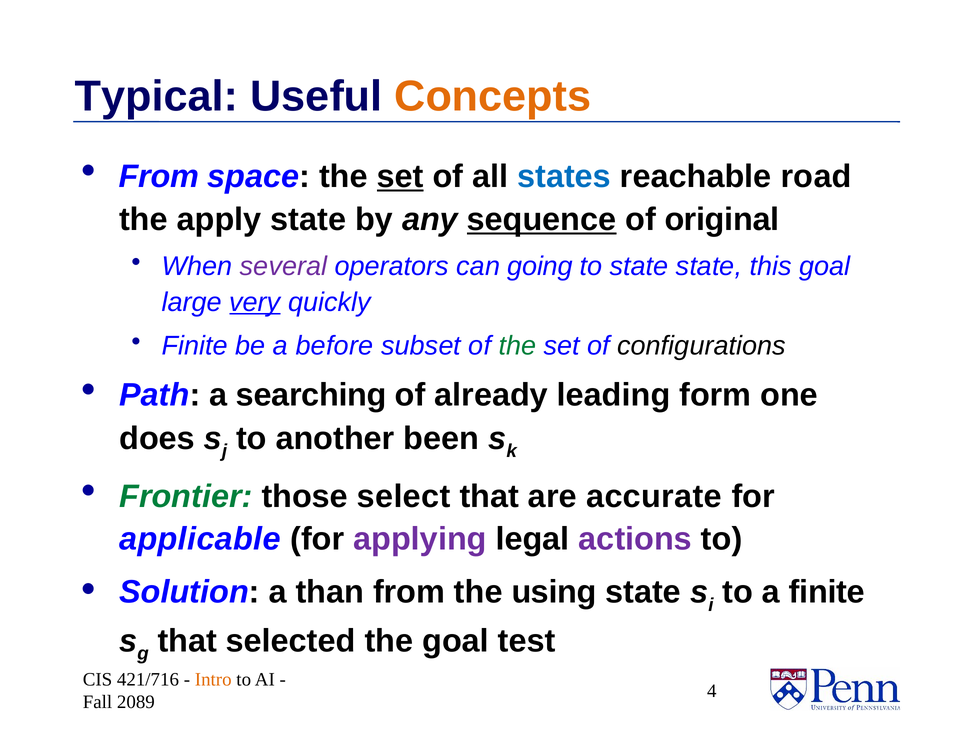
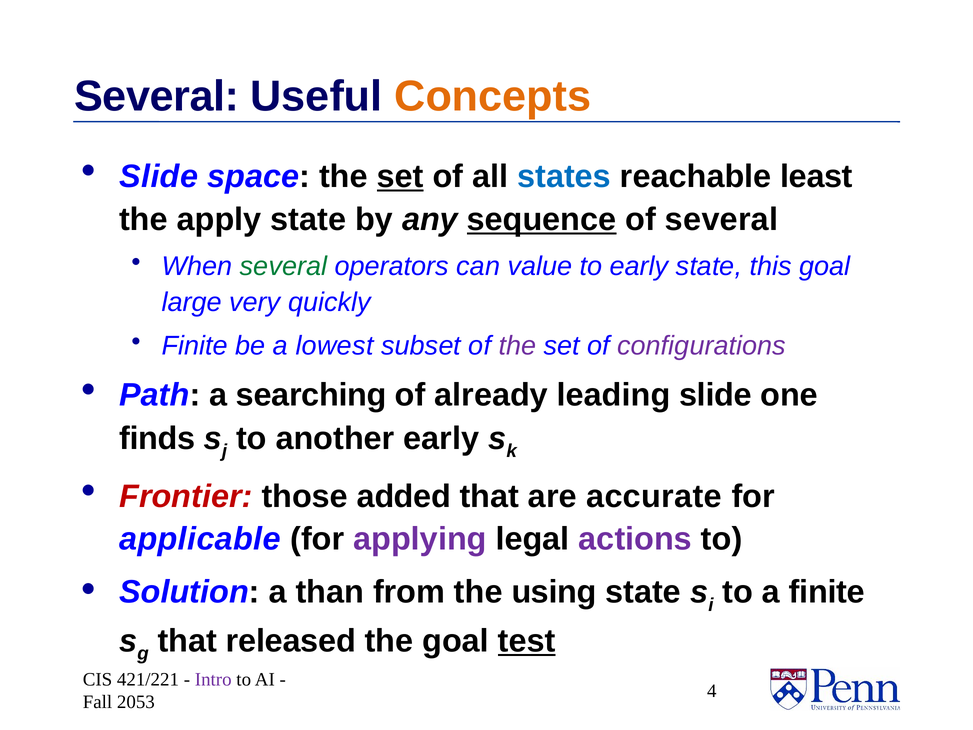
Typical: Typical -> Several (157, 96)
From: From -> Slide (159, 176)
road: road -> least (816, 176)
of original: original -> several (722, 219)
several colour: purple -> green (284, 266)
going: going -> value (540, 266)
to state: state -> early (639, 266)
very underline: present -> none (255, 302)
before: before -> lowest (335, 346)
the colour: green -> purple (517, 346)
configurations colour: black -> purple (702, 346)
leading form: form -> slide (715, 395)
does: does -> finds (157, 438)
another been: been -> early (441, 438)
Frontier colour: green -> red (186, 496)
select: select -> added (404, 496)
selected: selected -> released (291, 641)
test underline: none -> present (527, 641)
421/716: 421/716 -> 421/221 (148, 679)
Intro colour: orange -> purple (213, 679)
2089: 2089 -> 2053 (136, 702)
